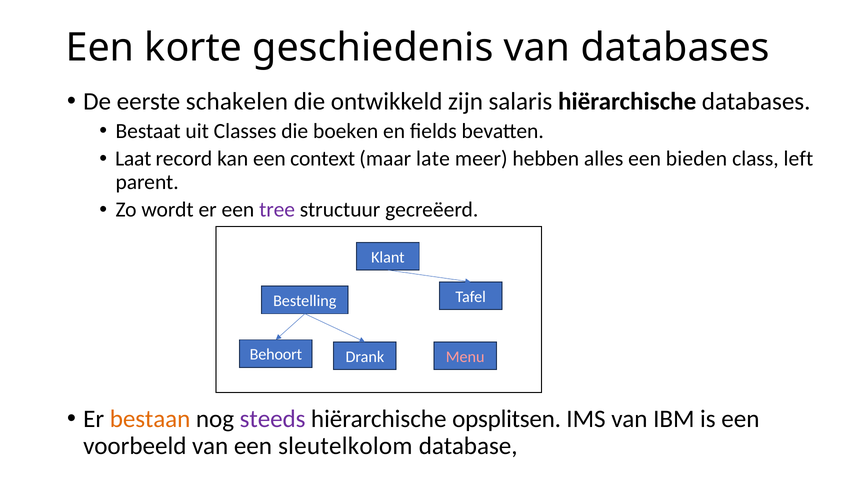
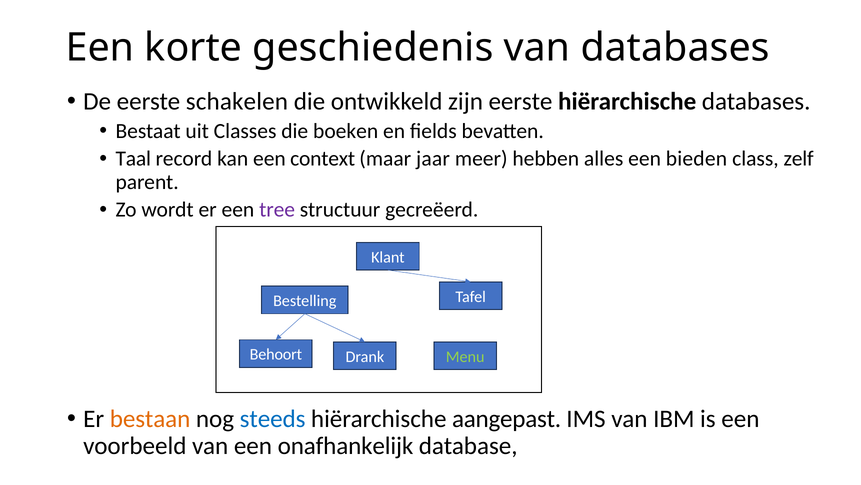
zijn salaris: salaris -> eerste (520, 101)
Laat: Laat -> Taal (133, 159)
late: late -> jaar (433, 159)
left: left -> zelf (799, 159)
Menu colour: pink -> light green (465, 356)
steeds colour: purple -> blue (273, 418)
opsplitsen: opsplitsen -> aangepast (507, 418)
sleutelkolom: sleutelkolom -> onafhankelijk (345, 445)
